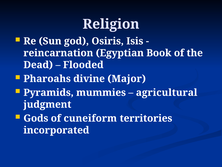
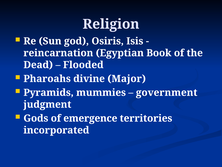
agricultural: agricultural -> government (167, 92)
cuneiform: cuneiform -> emergence (90, 118)
